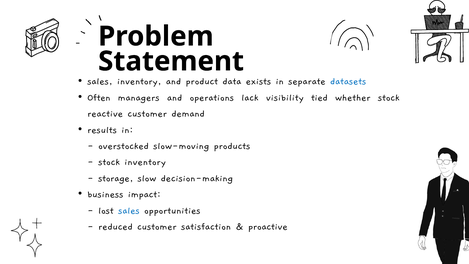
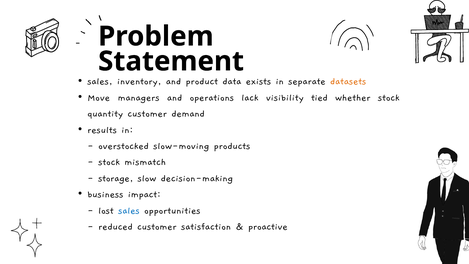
datasets colour: blue -> orange (348, 81)
Often: Often -> Move (99, 97)
reactive: reactive -> quantity (105, 113)
stock inventory: inventory -> mismatch (145, 162)
